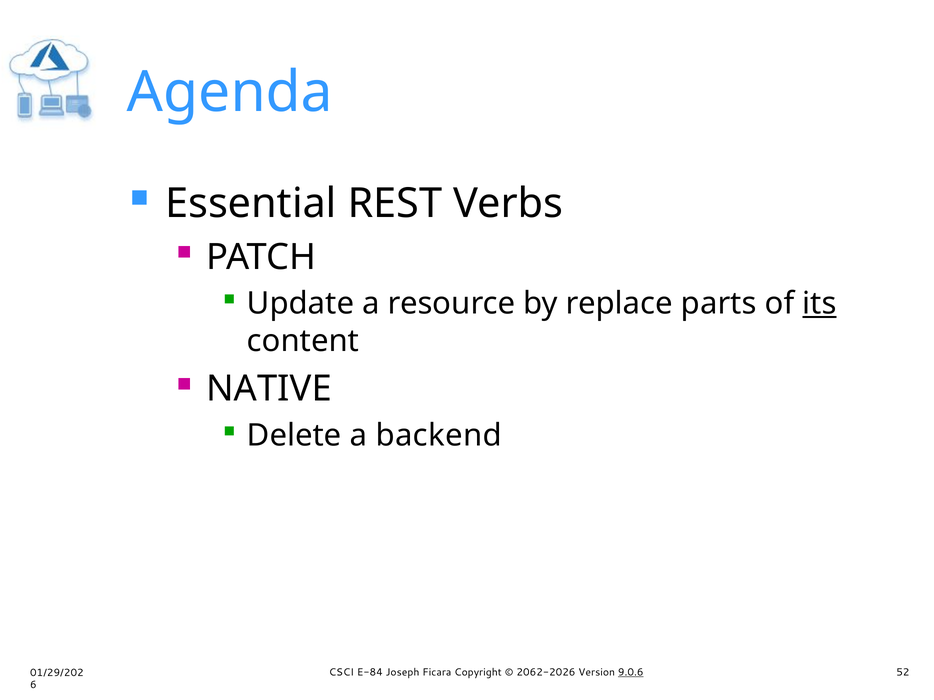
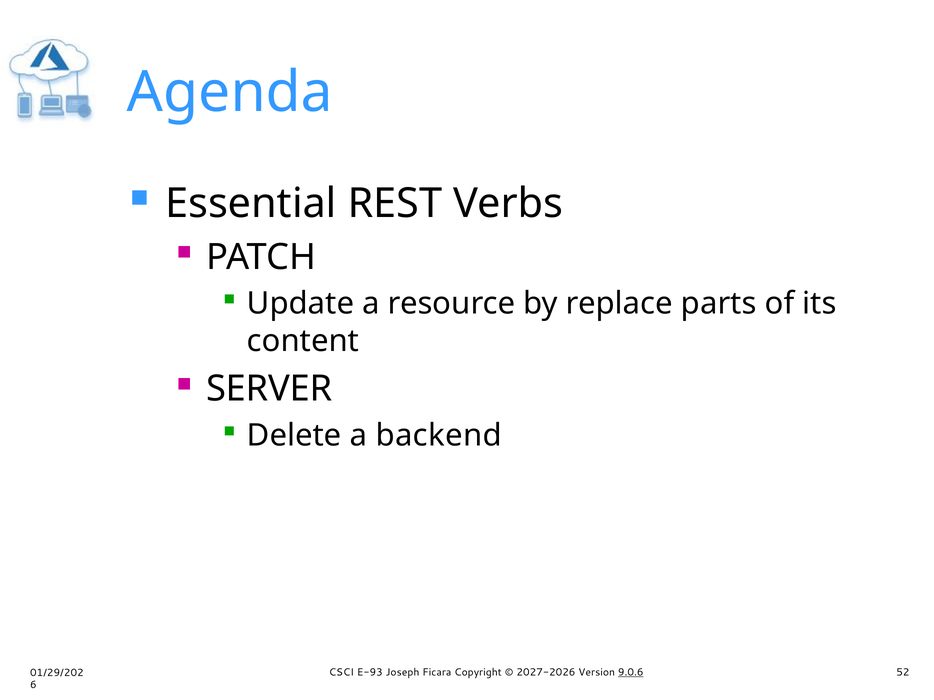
its underline: present -> none (819, 304)
NATIVE: NATIVE -> SERVER (269, 389)
E-84: E-84 -> E-93 (370, 673)
2062-2026: 2062-2026 -> 2027-2026 (546, 673)
